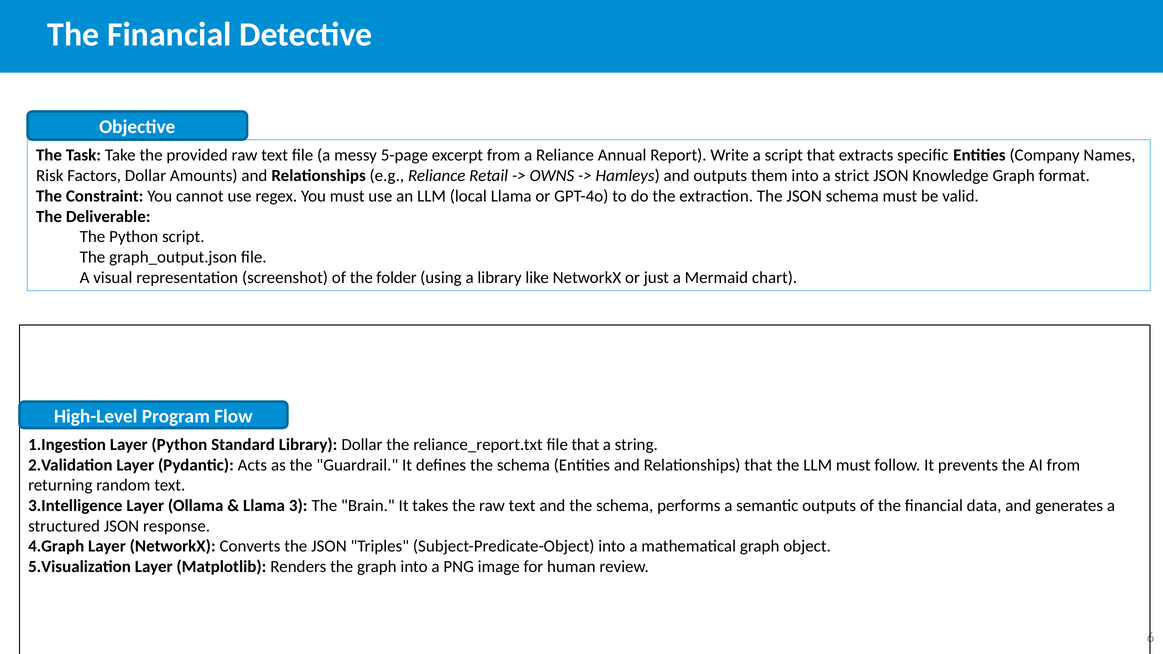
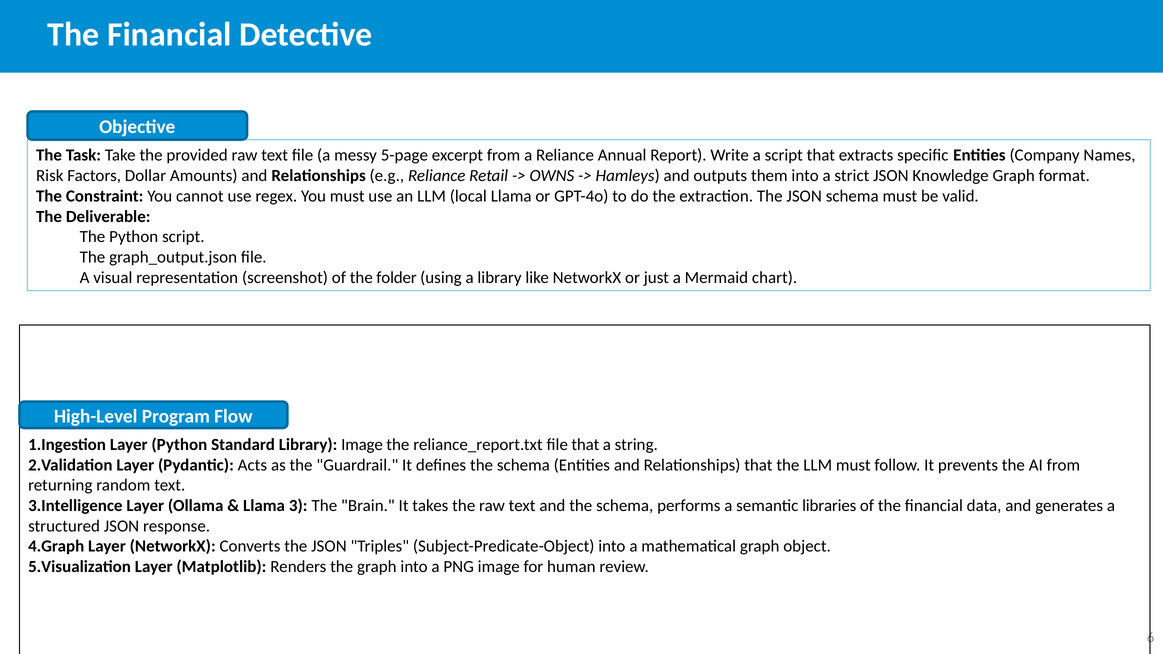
Library Dollar: Dollar -> Image (362, 445)
semantic outputs: outputs -> libraries (829, 506)
